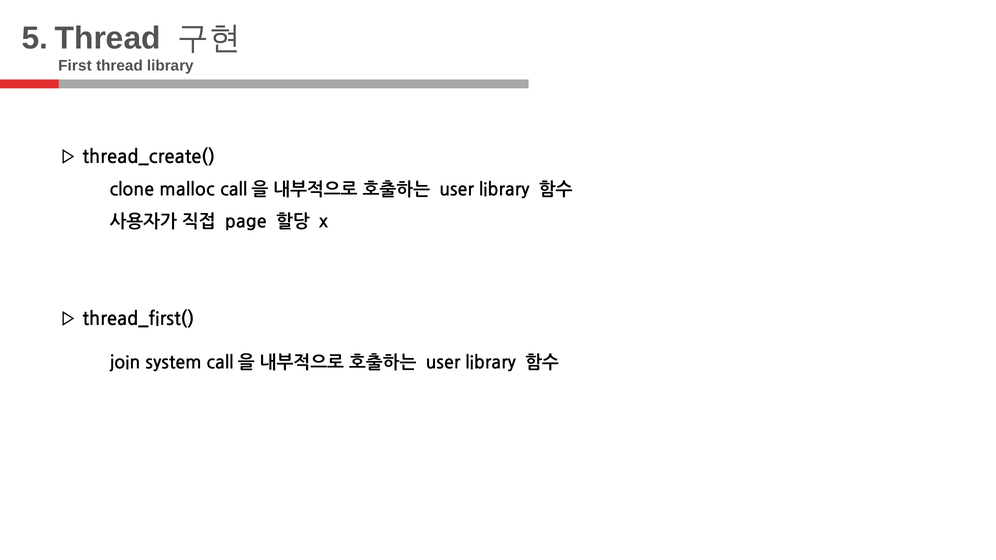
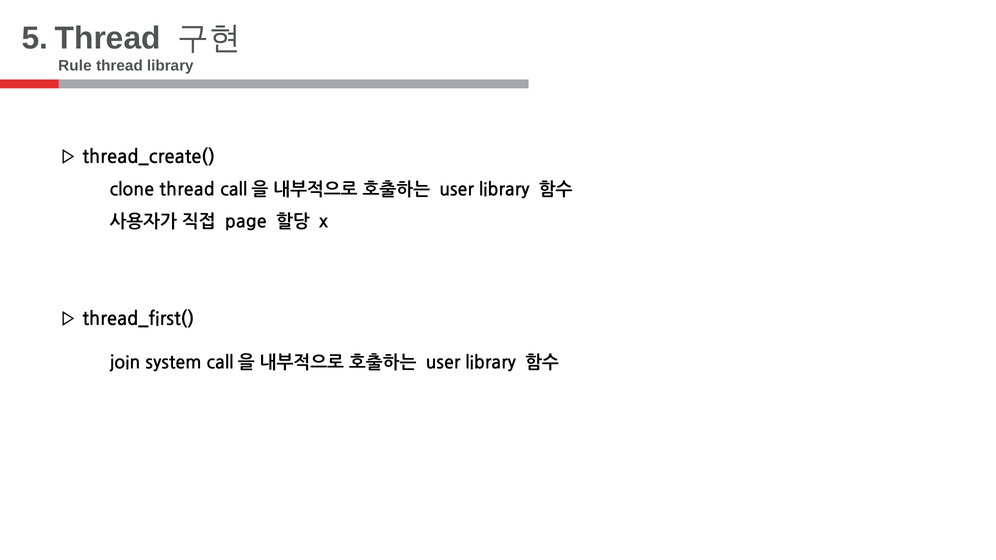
First: First -> Rule (75, 66)
clone malloc: malloc -> thread (187, 190)
